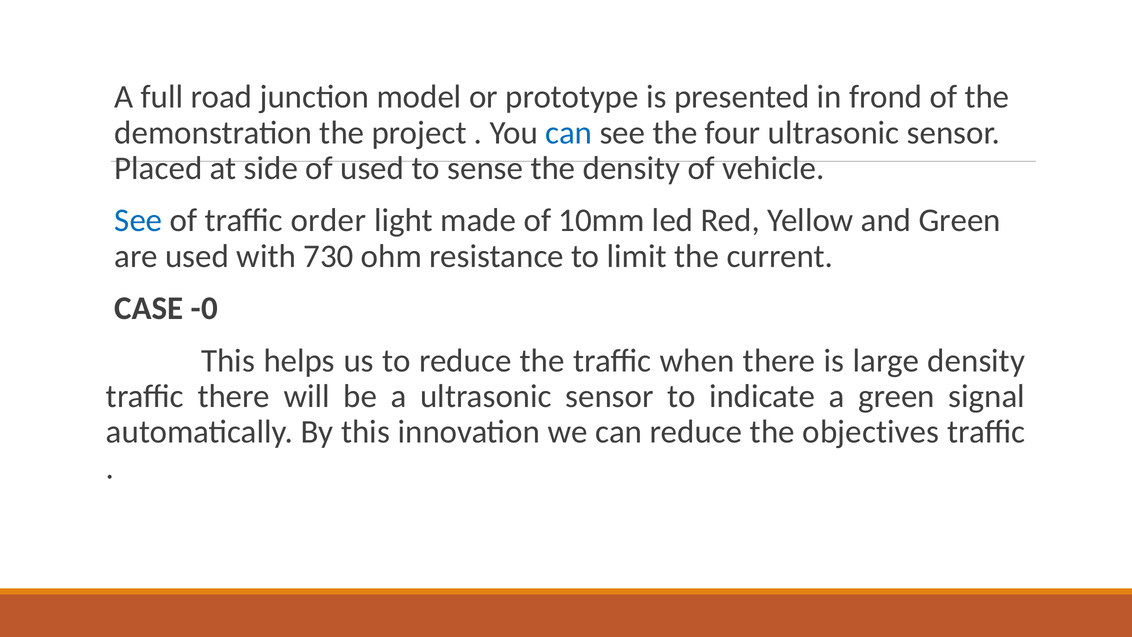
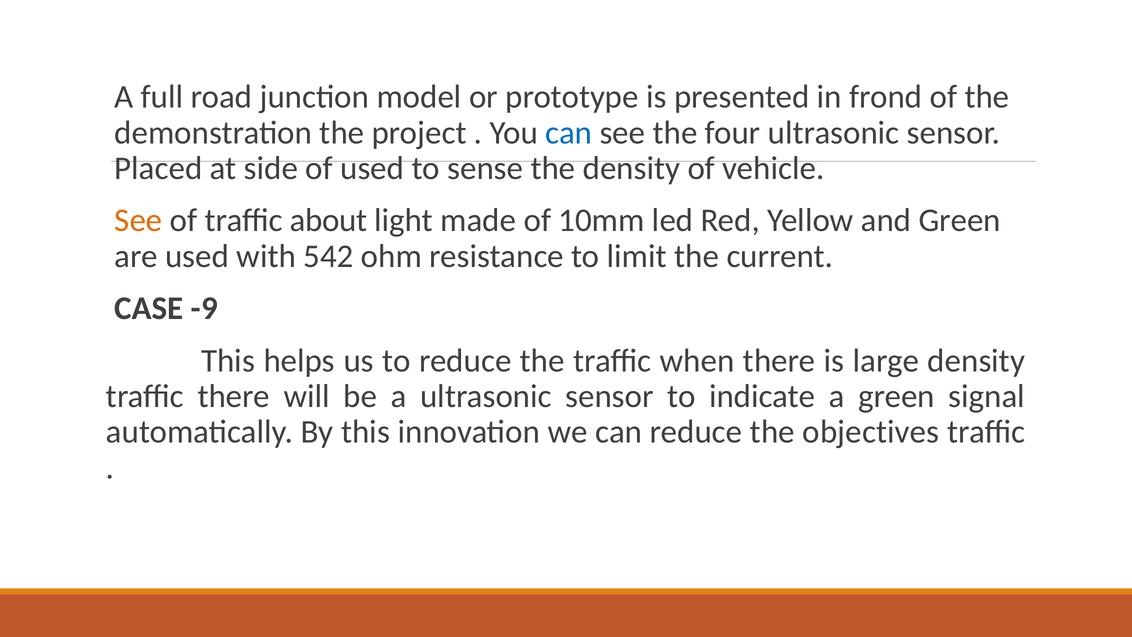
See colour: blue -> orange (138, 220)
order: order -> about (329, 220)
730: 730 -> 542 (328, 256)
-0: -0 -> -9 (204, 308)
